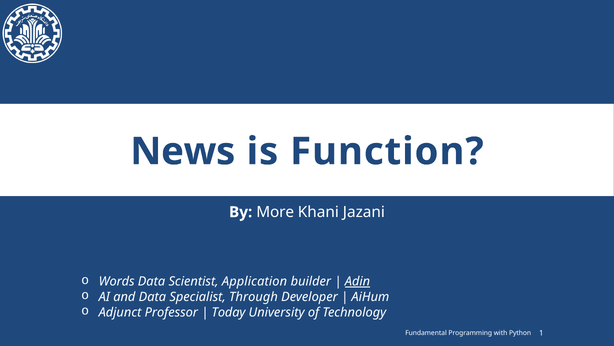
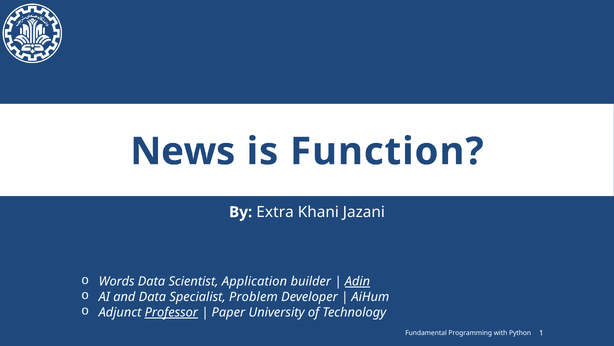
More: More -> Extra (275, 212)
Through: Through -> Problem (253, 296)
Professor underline: none -> present (171, 312)
Today: Today -> Paper (228, 312)
